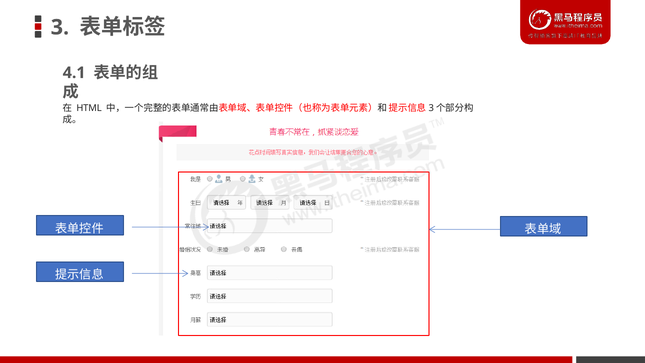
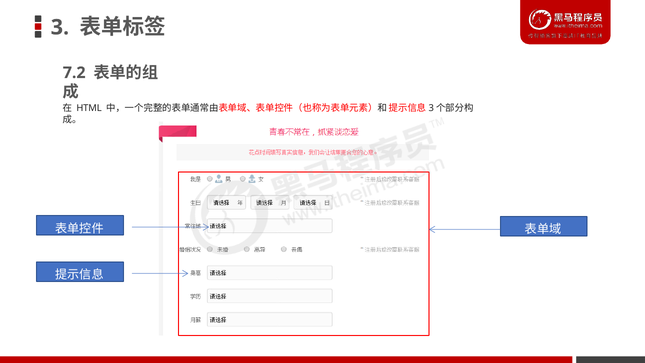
4.1: 4.1 -> 7.2 (74, 73)
